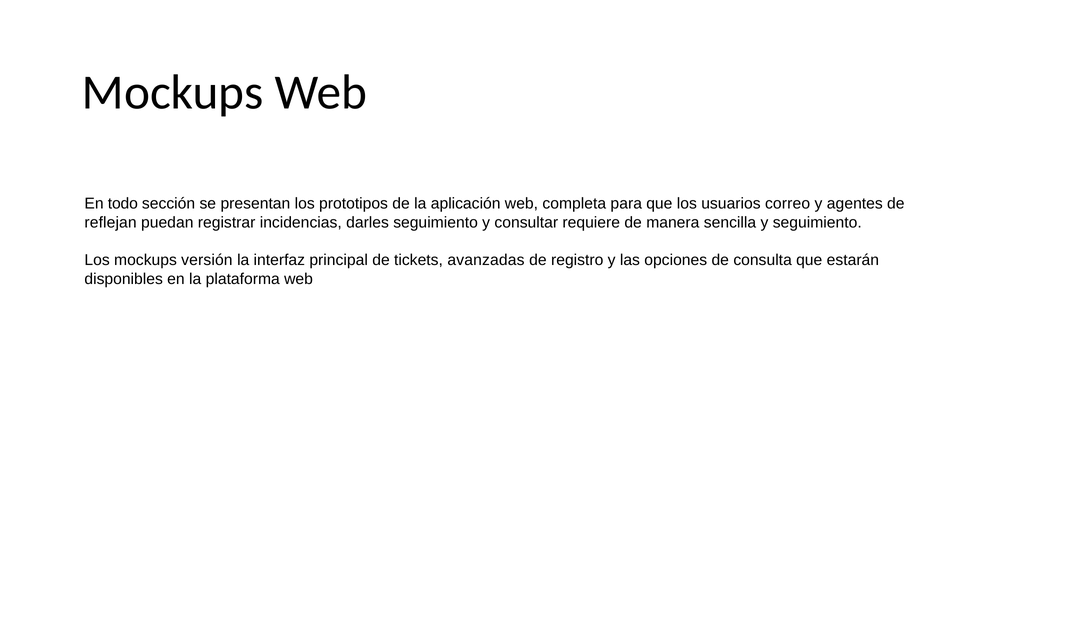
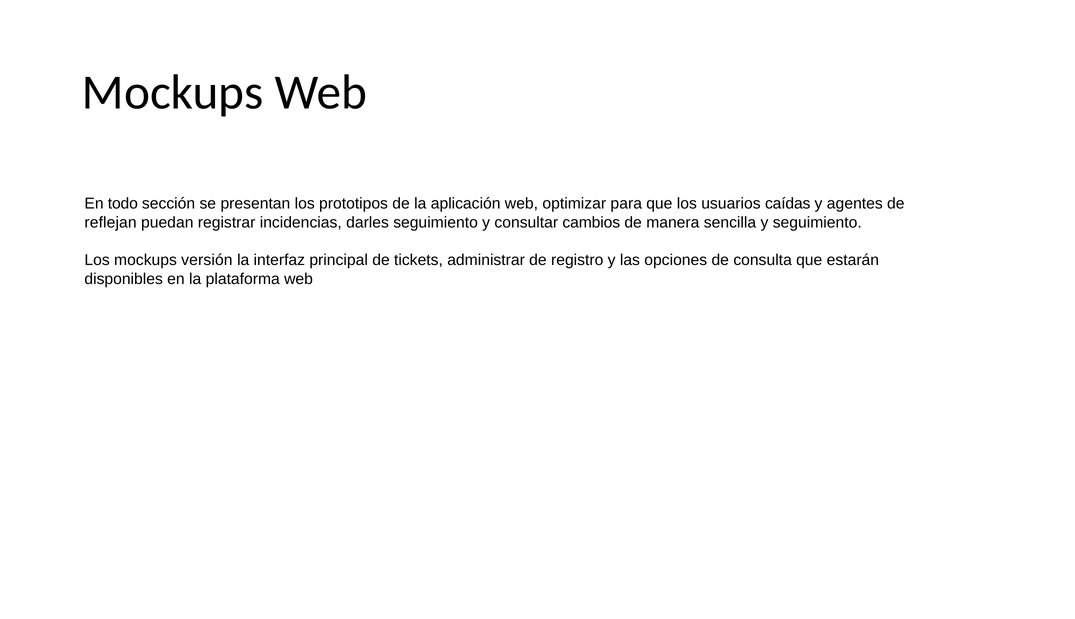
completa: completa -> optimizar (574, 204)
correo: correo -> caídas (788, 204)
requiere: requiere -> cambios (591, 223)
avanzadas: avanzadas -> administrar (486, 260)
